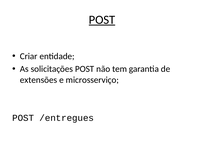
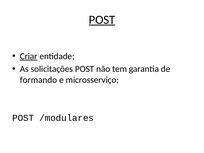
Criar underline: none -> present (29, 56)
extensões: extensões -> formando (38, 80)
/entregues: /entregues -> /modulares (67, 118)
